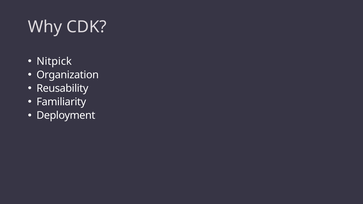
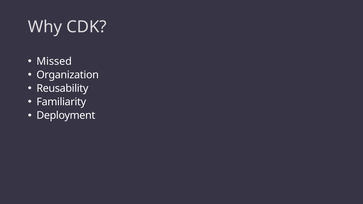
Nitpick: Nitpick -> Missed (54, 61)
